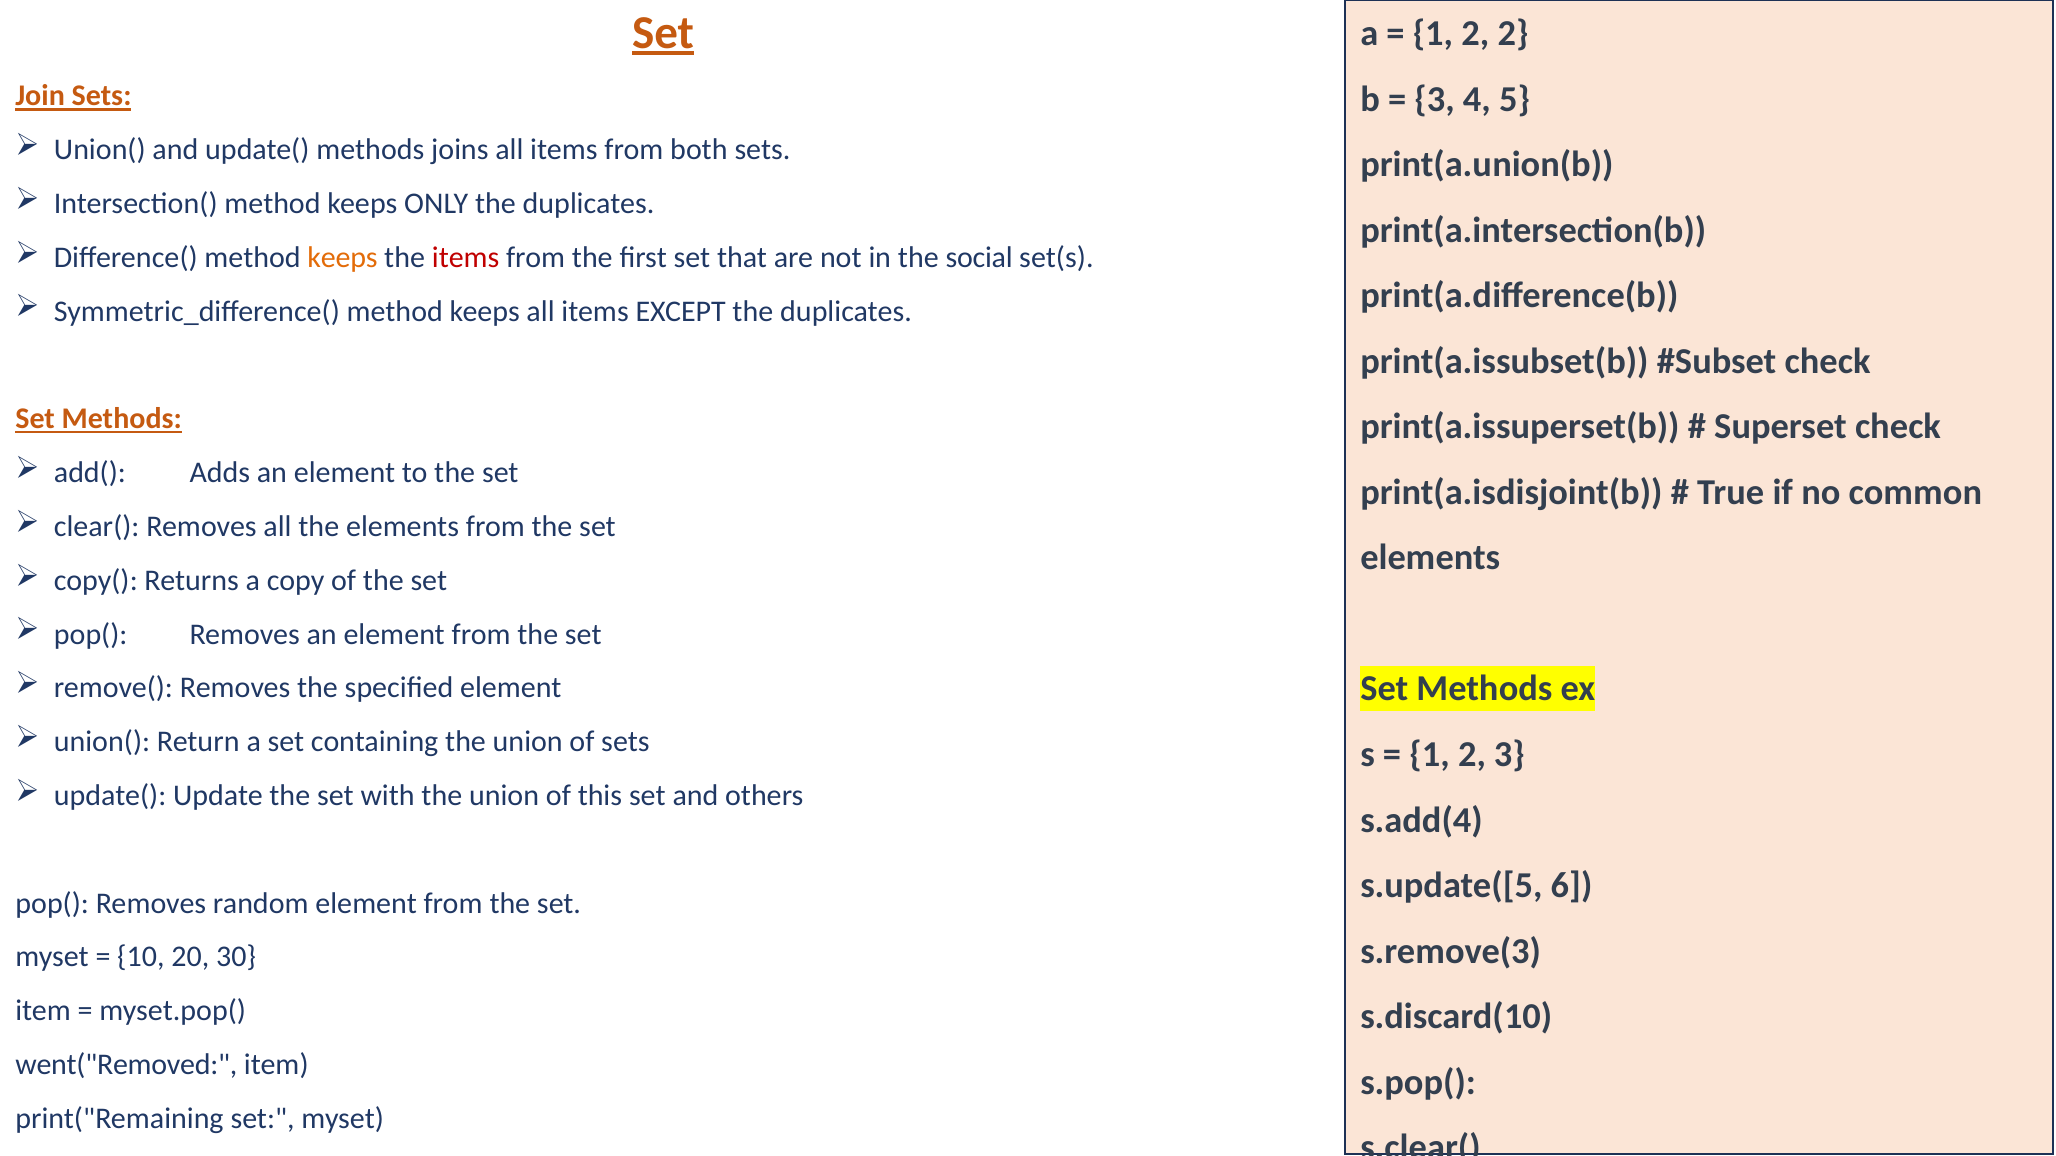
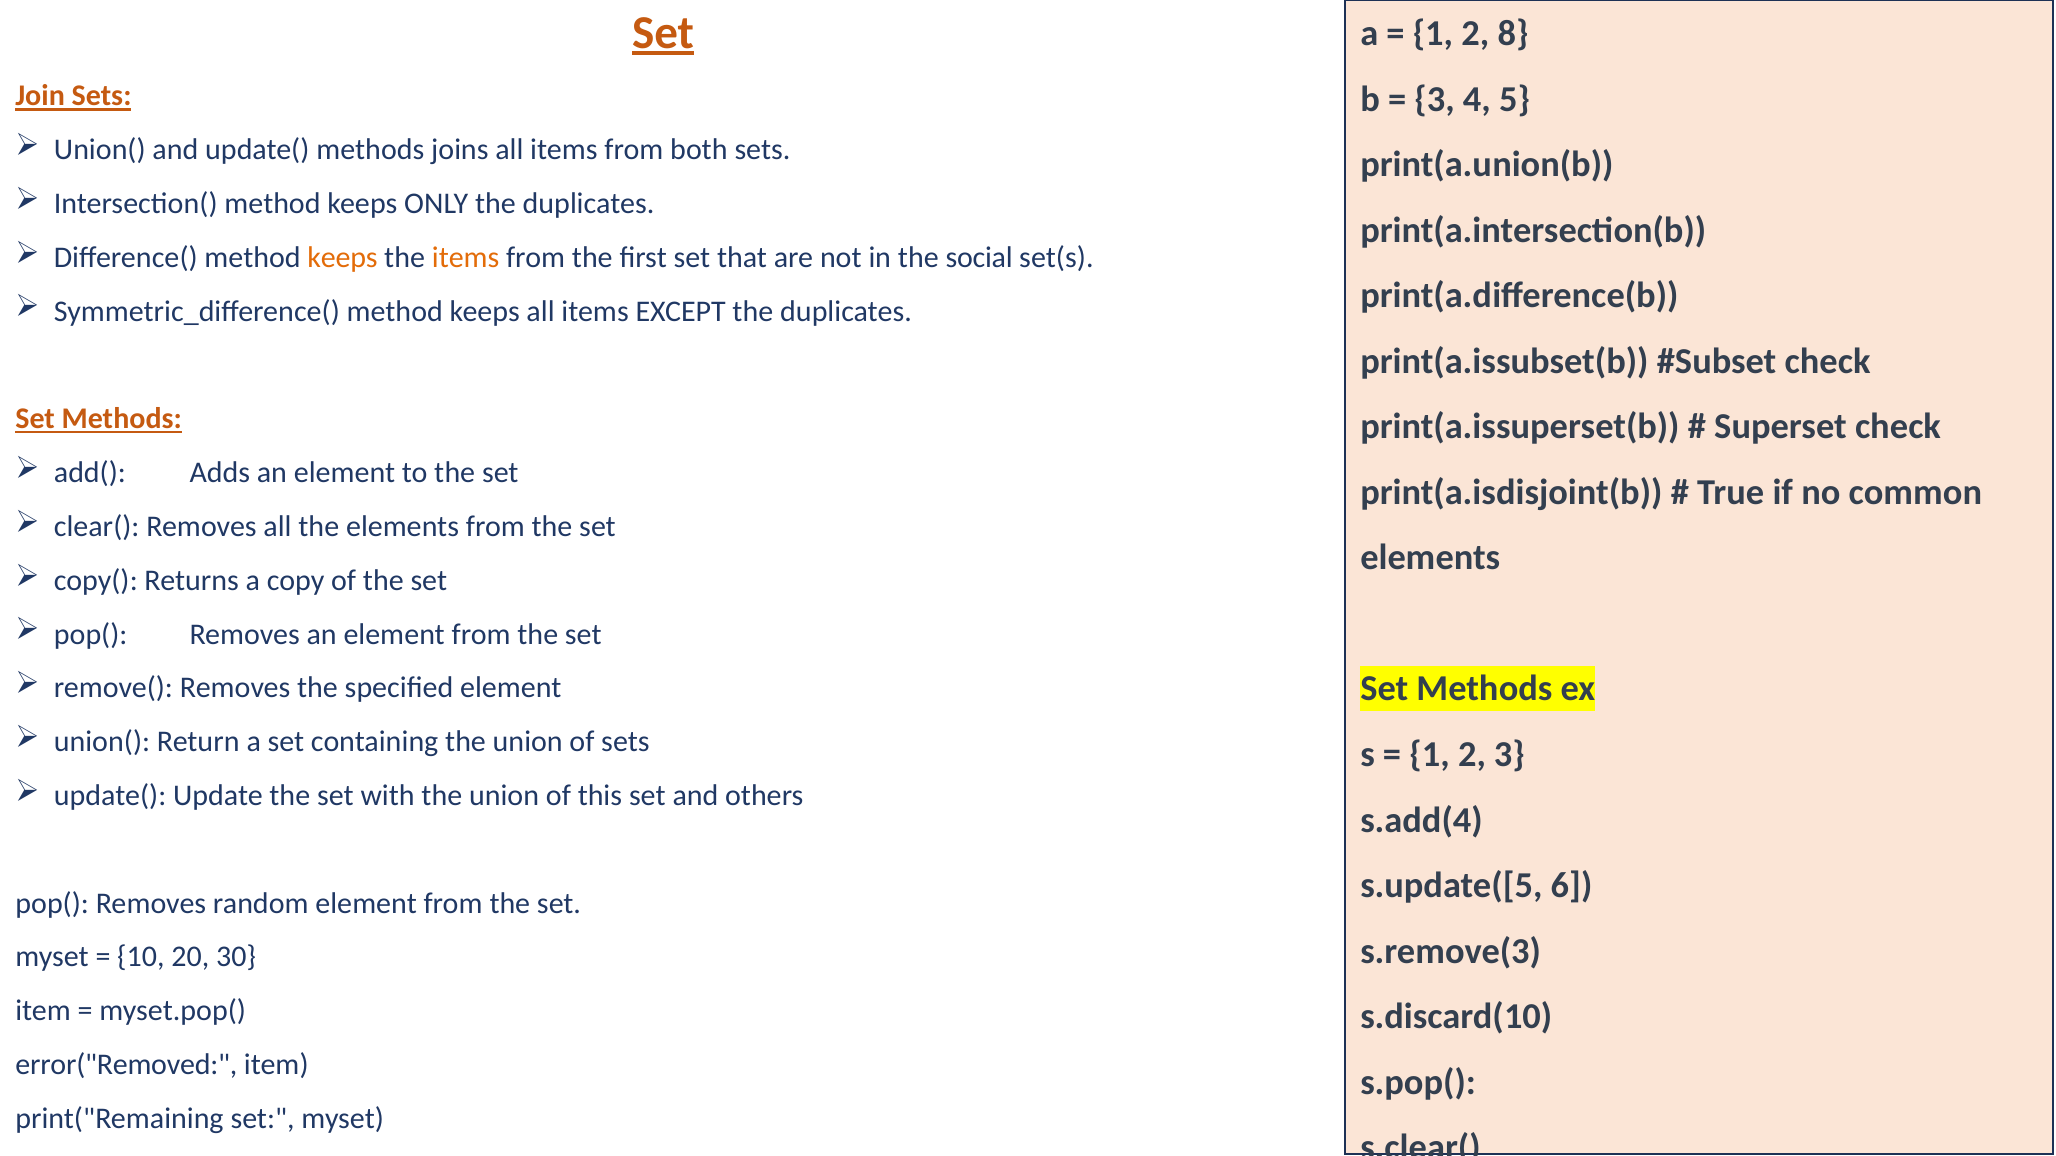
2 2: 2 -> 8 (1513, 34)
items colour: red -> orange (466, 258)
went("Removed: went("Removed -> error("Removed (126, 1065)
